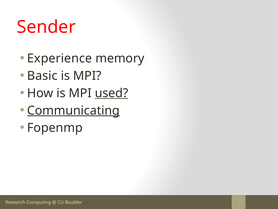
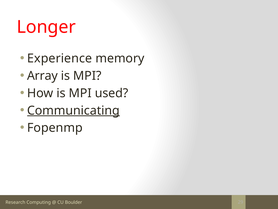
Sender: Sender -> Longer (46, 27)
Basic: Basic -> Array (42, 76)
used underline: present -> none (112, 93)
